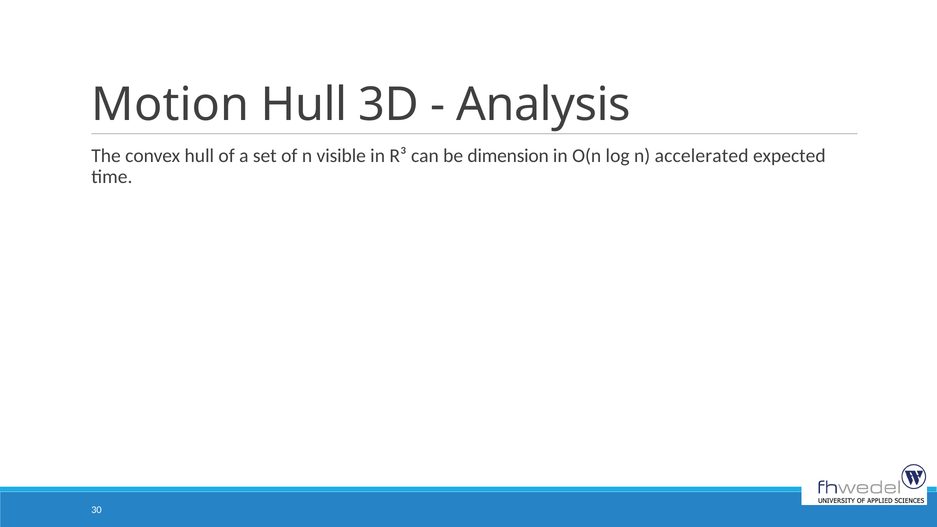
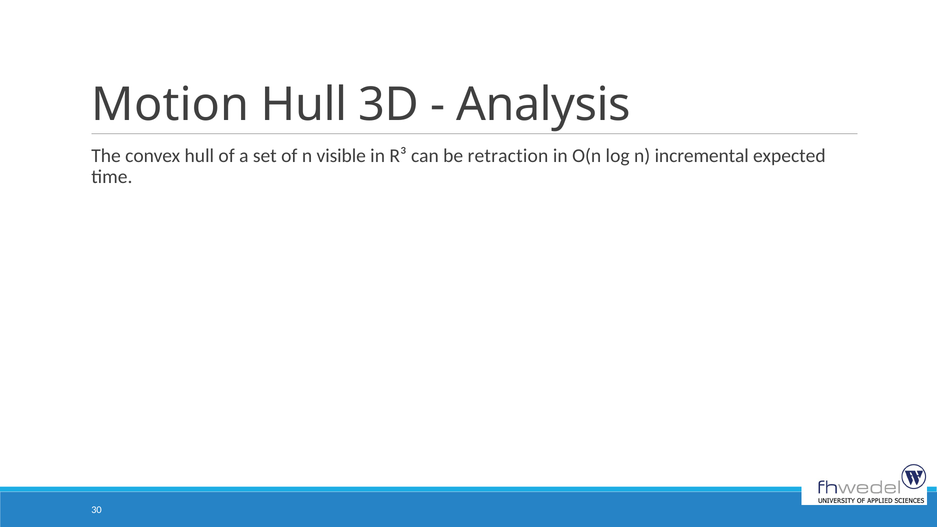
dimension: dimension -> retraction (508, 156)
accelerated: accelerated -> incremental (702, 156)
